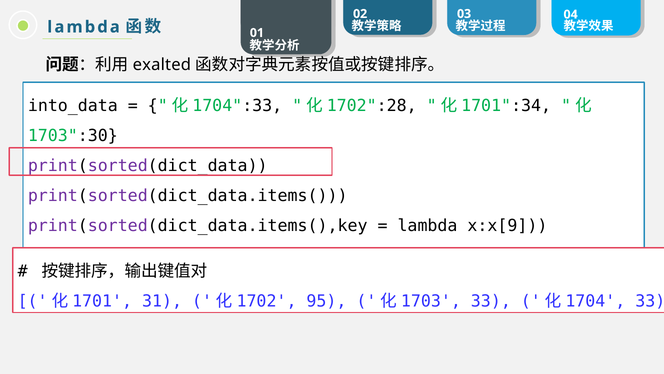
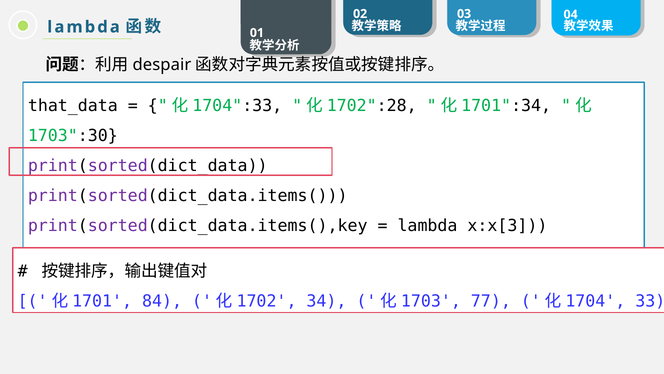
exalted: exalted -> despair (162, 65)
into_data: into_data -> that_data (73, 106)
x:x[9: x:x[9 -> x:x[3 (507, 225)
31: 31 -> 84 (162, 301)
95: 95 -> 34 (326, 301)
33: 33 -> 77 (491, 301)
